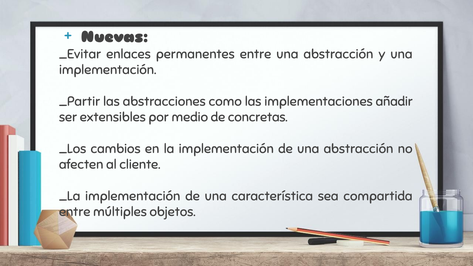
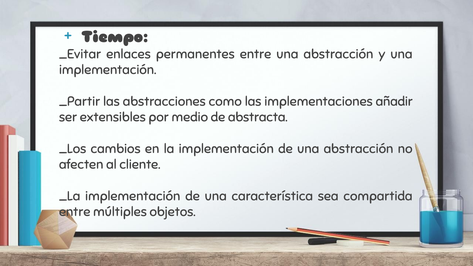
Nuevas: Nuevas -> Tiempo (115, 37)
concretas: concretas -> abstracta (258, 117)
